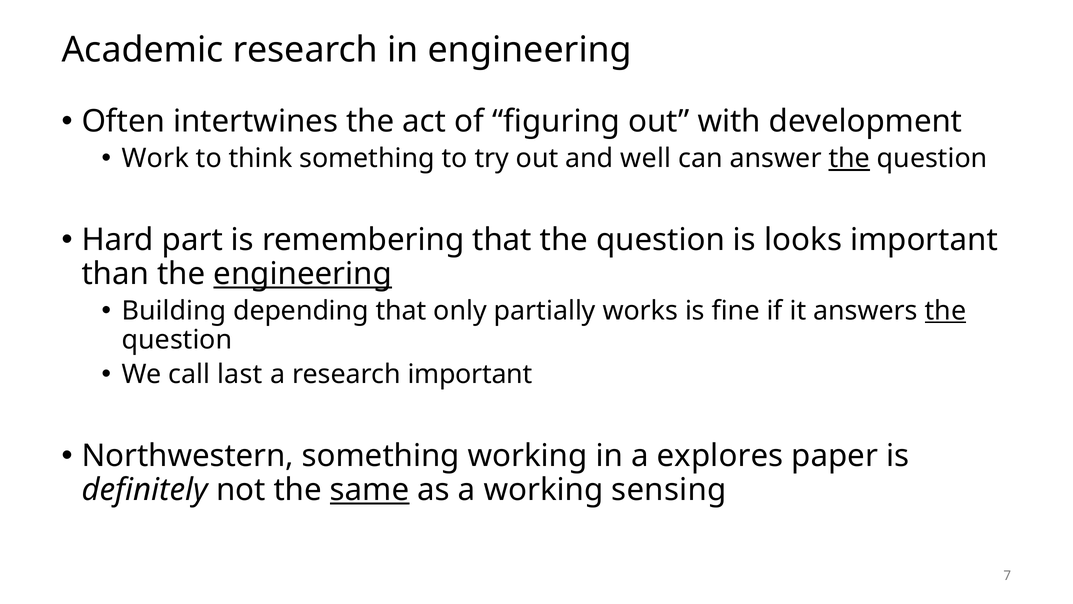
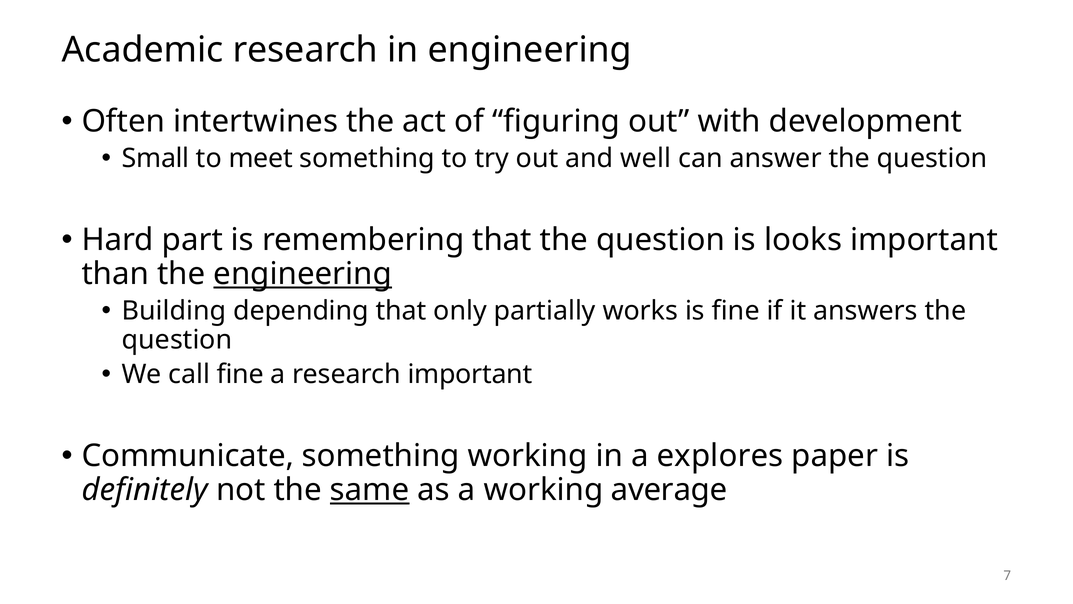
Work: Work -> Small (156, 158)
think: think -> meet (261, 158)
the underline: present -> none (849, 158)
the underline: present -> none (946, 311)
call last: last -> fine (240, 374)
Northwestern: Northwestern -> Communicate (188, 456)
sensing: sensing -> average (669, 489)
